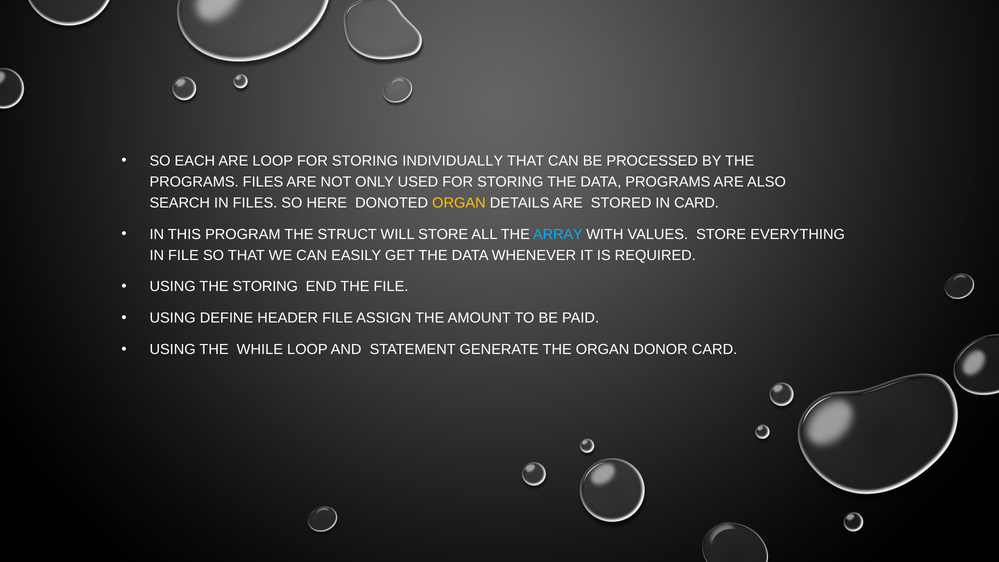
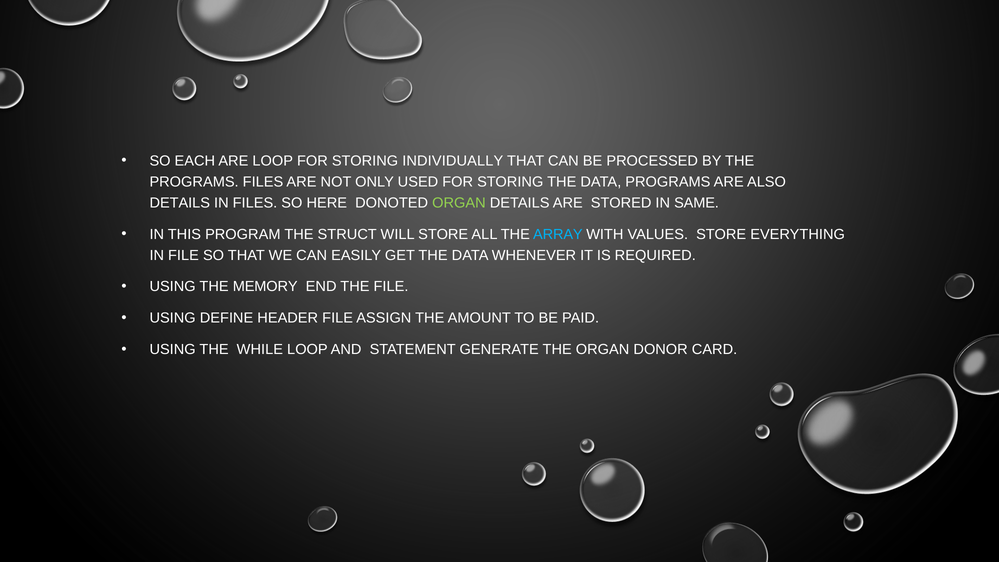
SEARCH: SEARCH -> DETAILS (180, 203)
ORGAN colour: yellow -> light green (459, 203)
IN CARD: CARD -> SAME (697, 203)
THE STORING: STORING -> MEMORY (265, 287)
